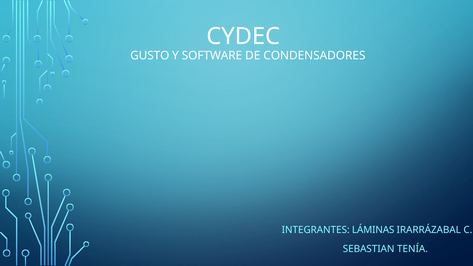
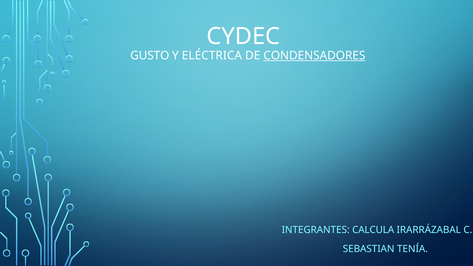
SOFTWARE: SOFTWARE -> ELÉCTRICA (212, 55)
CONDENSADORES underline: none -> present (314, 55)
LÁMINAS: LÁMINAS -> CALCULA (373, 230)
